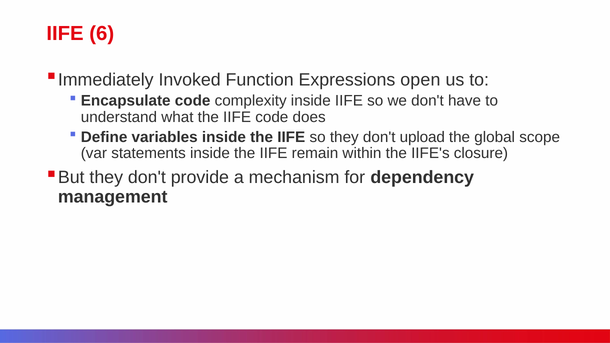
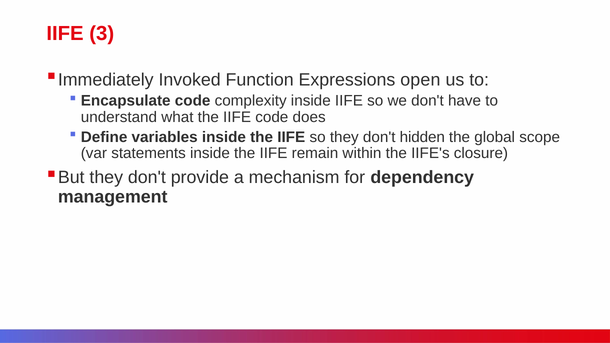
6: 6 -> 3 (102, 33)
upload: upload -> hidden (422, 137)
